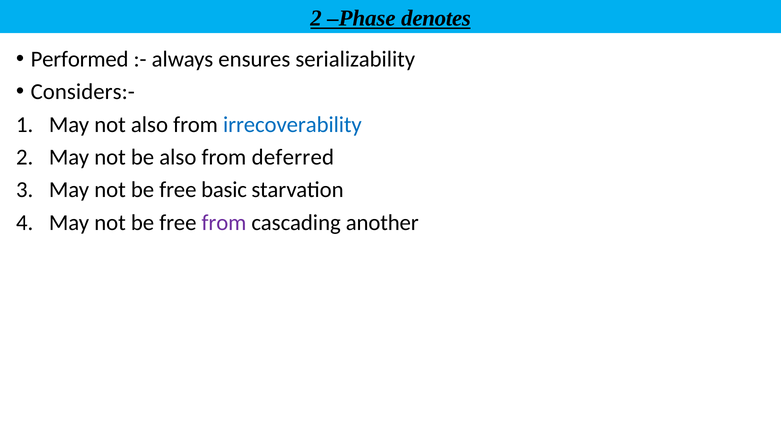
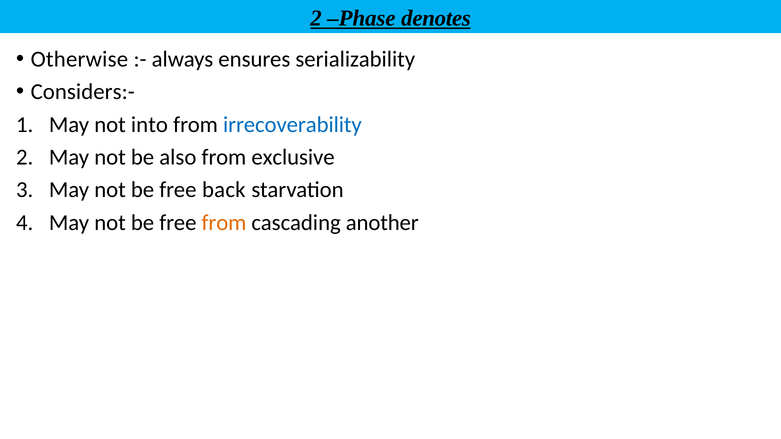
Performed: Performed -> Otherwise (79, 59)
not also: also -> into (149, 125)
deferred: deferred -> exclusive (293, 157)
basic: basic -> back (224, 190)
from colour: purple -> orange (224, 223)
